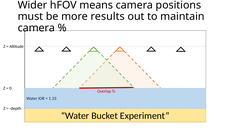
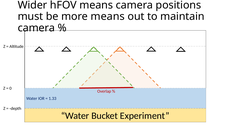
more results: results -> means (108, 17)
